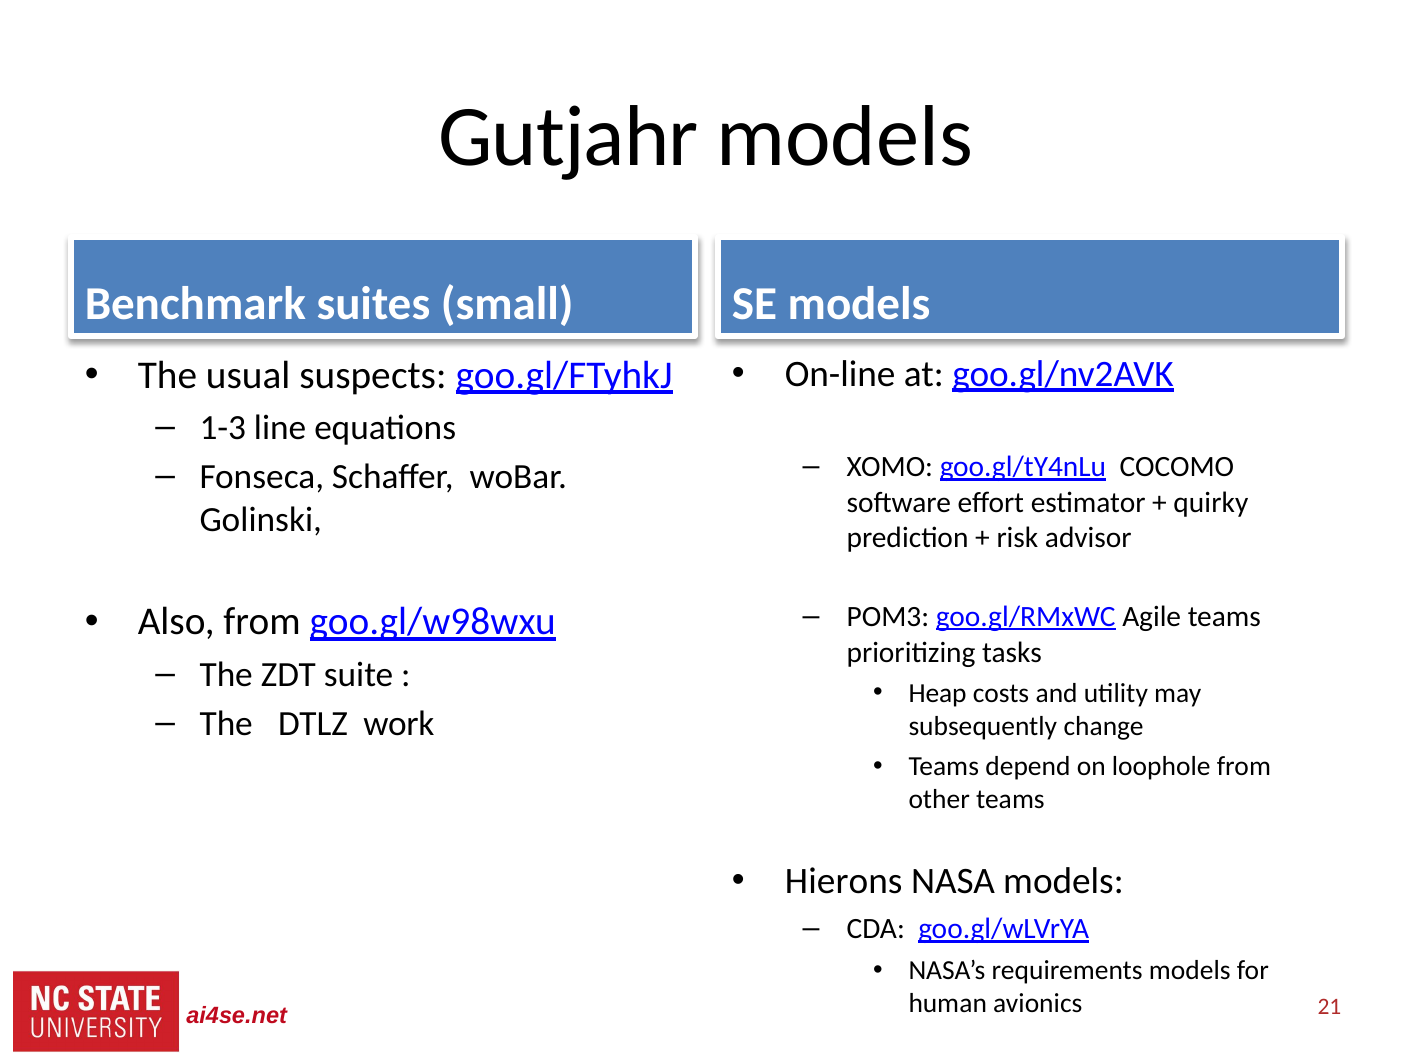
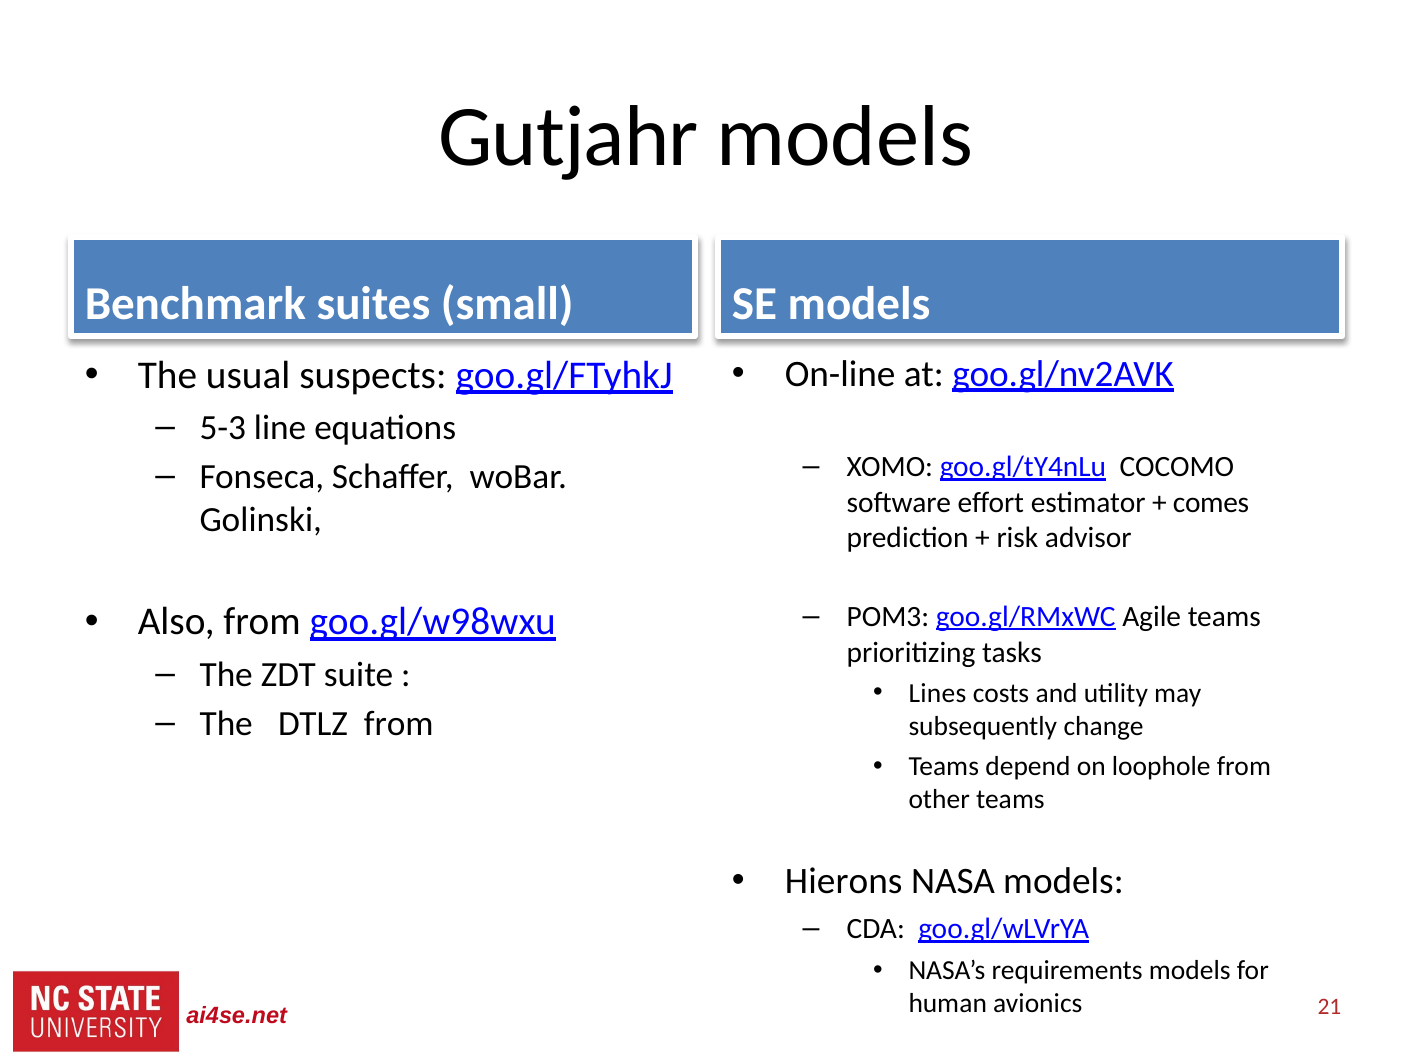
1-3: 1-3 -> 5-3 (223, 428)
quirky: quirky -> comes (1211, 502)
Heap: Heap -> Lines (937, 693)
DTLZ work: work -> from (399, 724)
